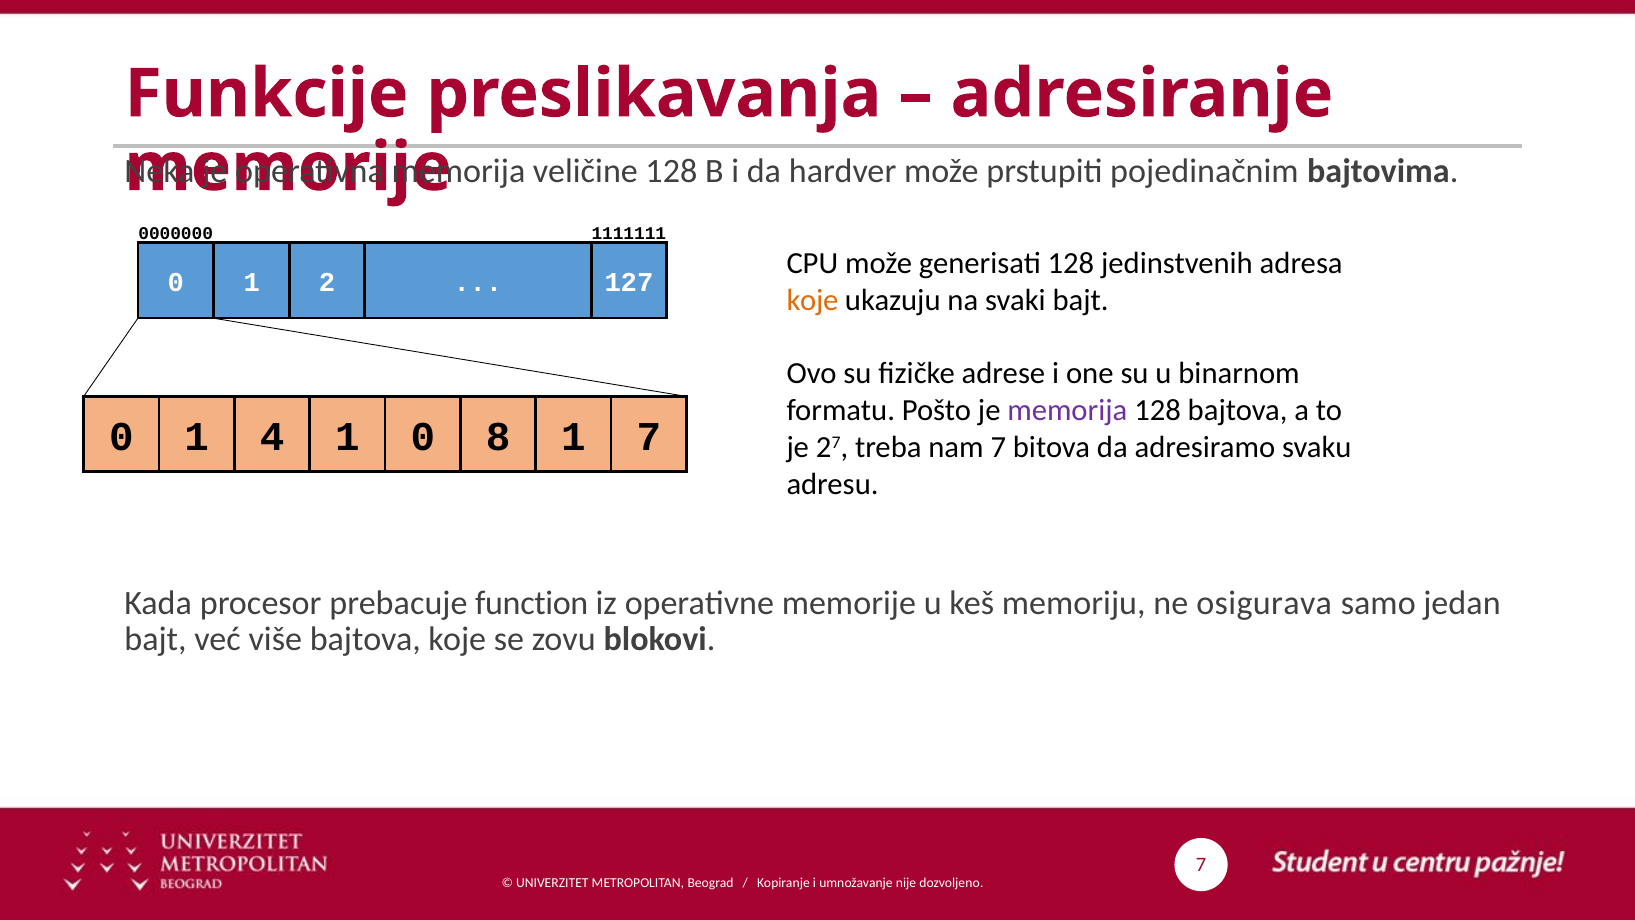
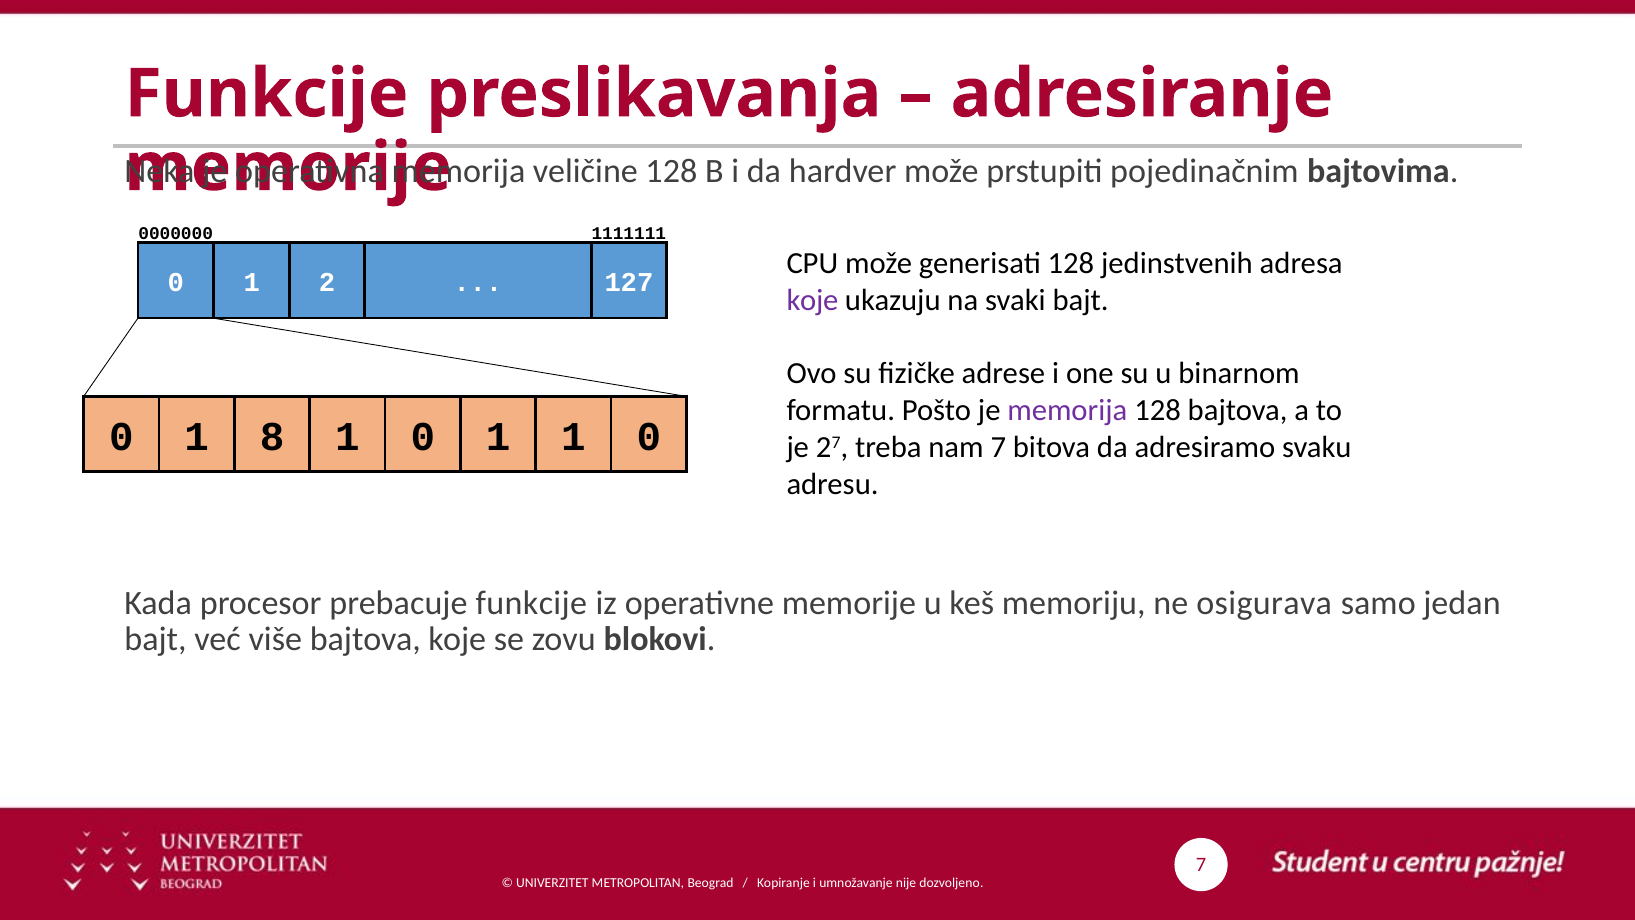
koje colour: orange -> purple (813, 300)
4: 4 -> 8 (272, 437)
1 0 8: 8 -> 1 (498, 437)
7: 7 -> 0 (649, 437)
prebacuje function: function -> funkcije (531, 603)
